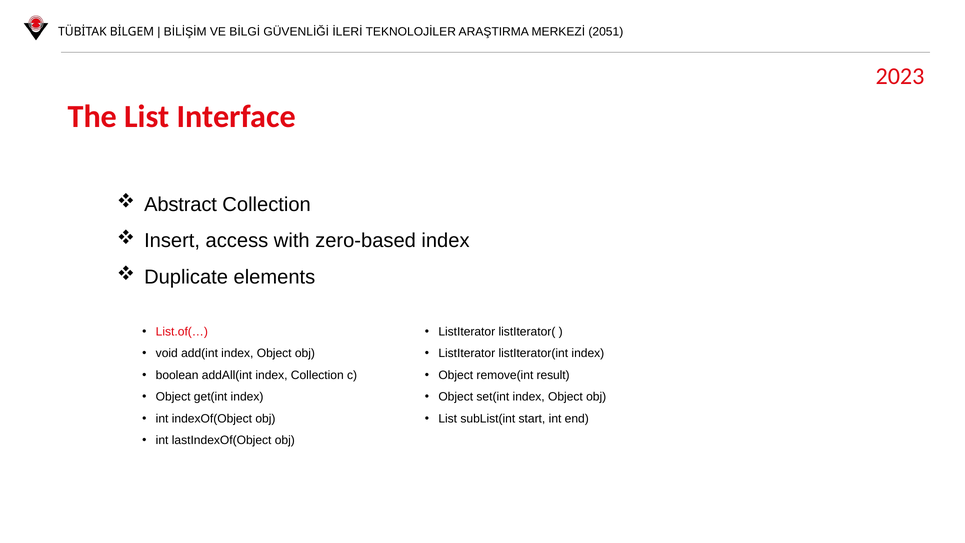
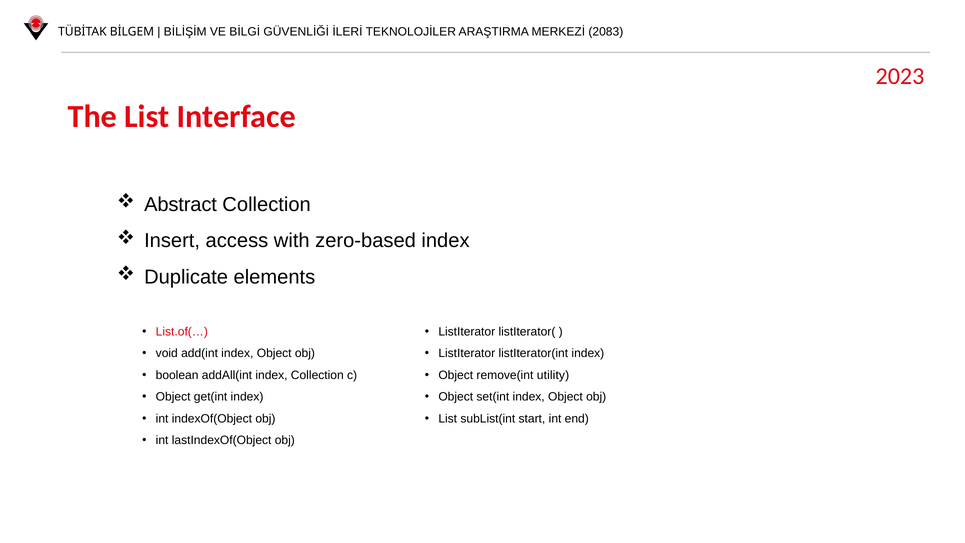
2051: 2051 -> 2083 (606, 32)
result: result -> utility (553, 375)
